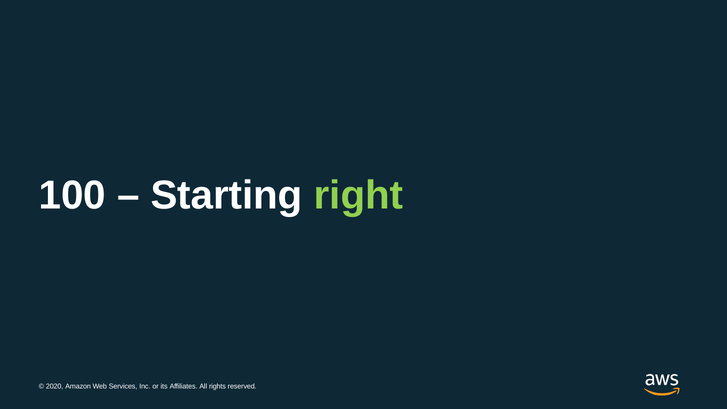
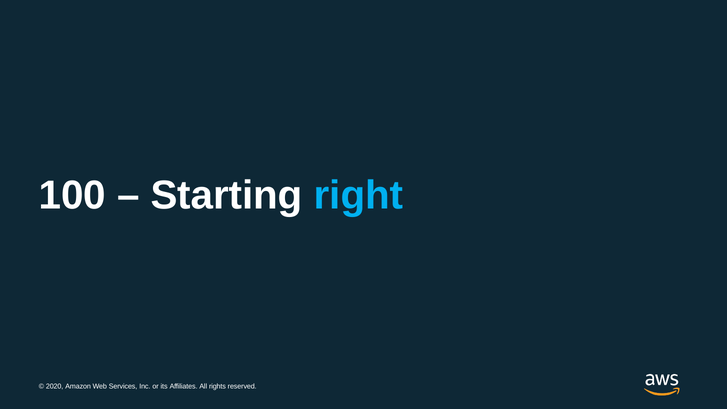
right colour: light green -> light blue (358, 195)
